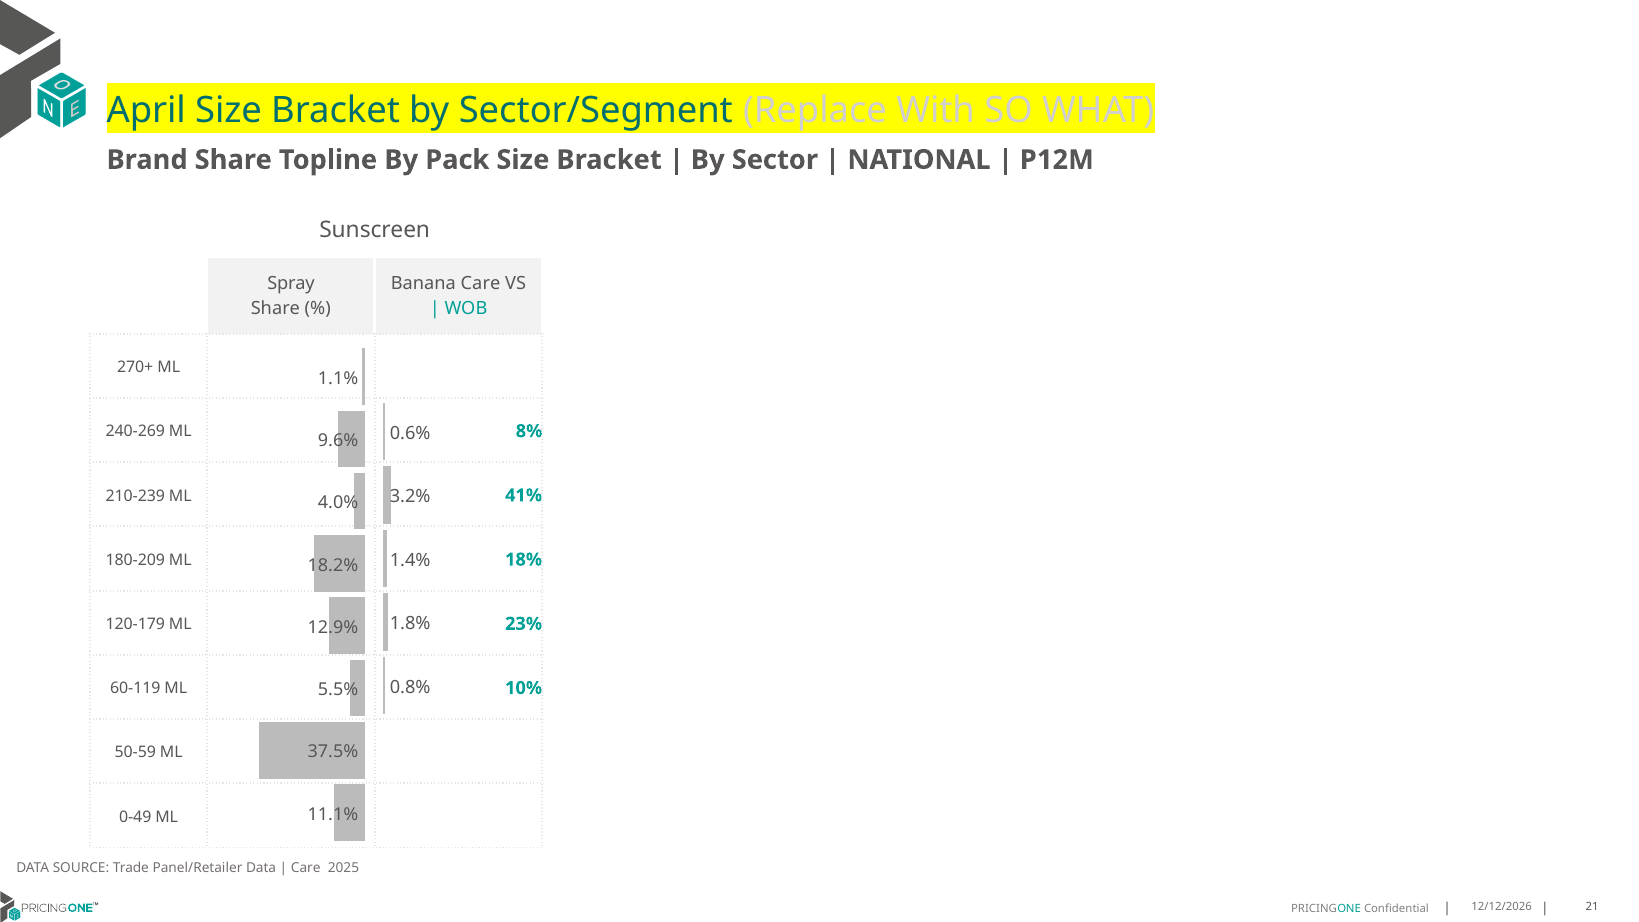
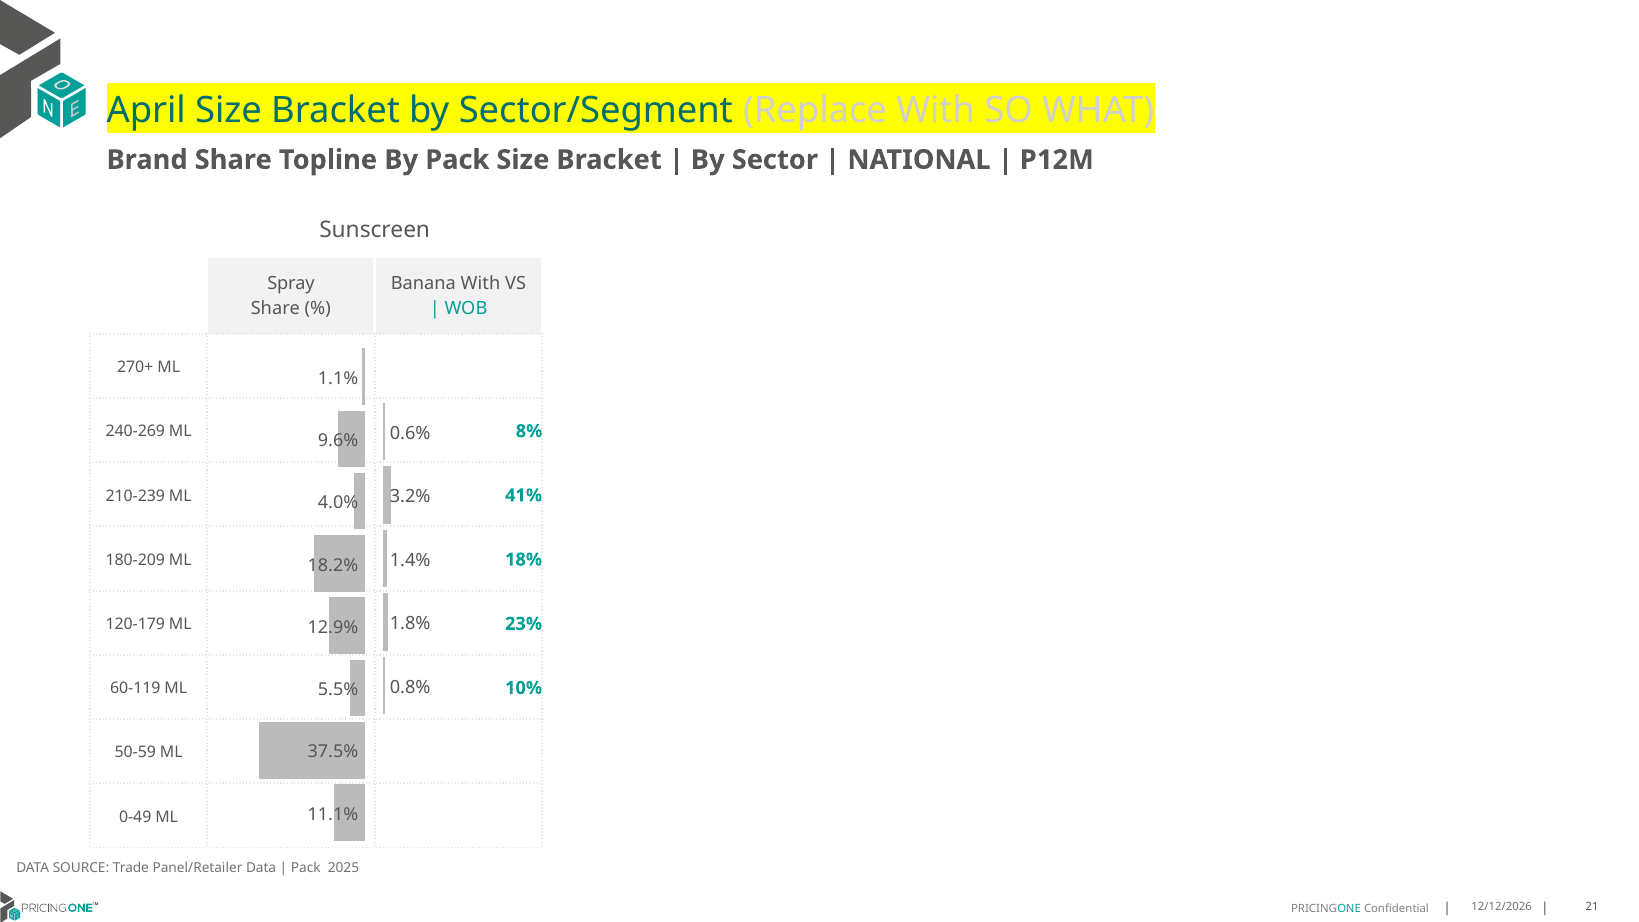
Banana Care: Care -> With (481, 284)
Care: Care -> Pack (306, 868)
